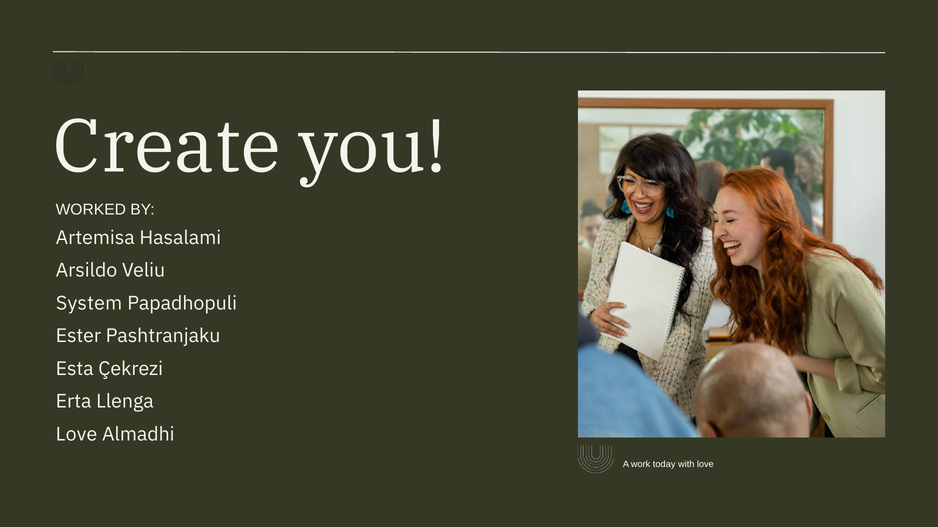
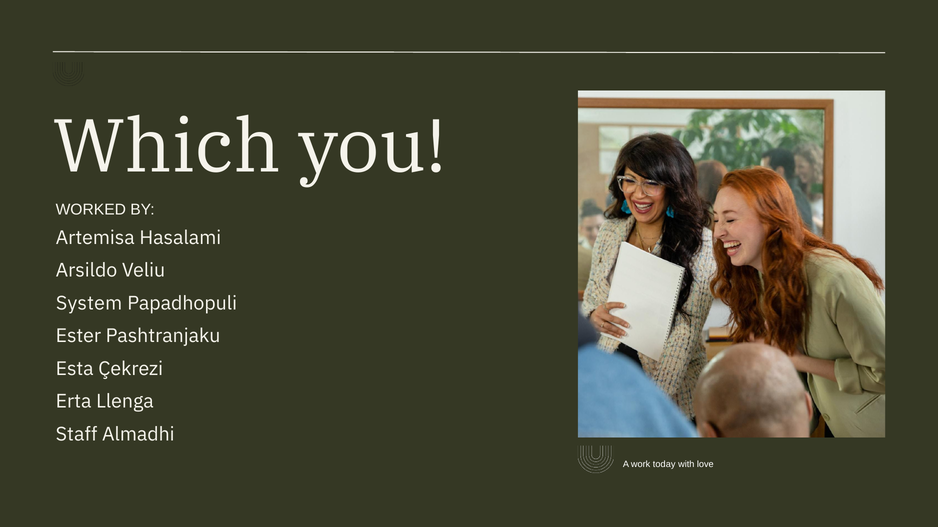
Create: Create -> Which (167, 147)
Love: Love -> Staff (77, 435)
